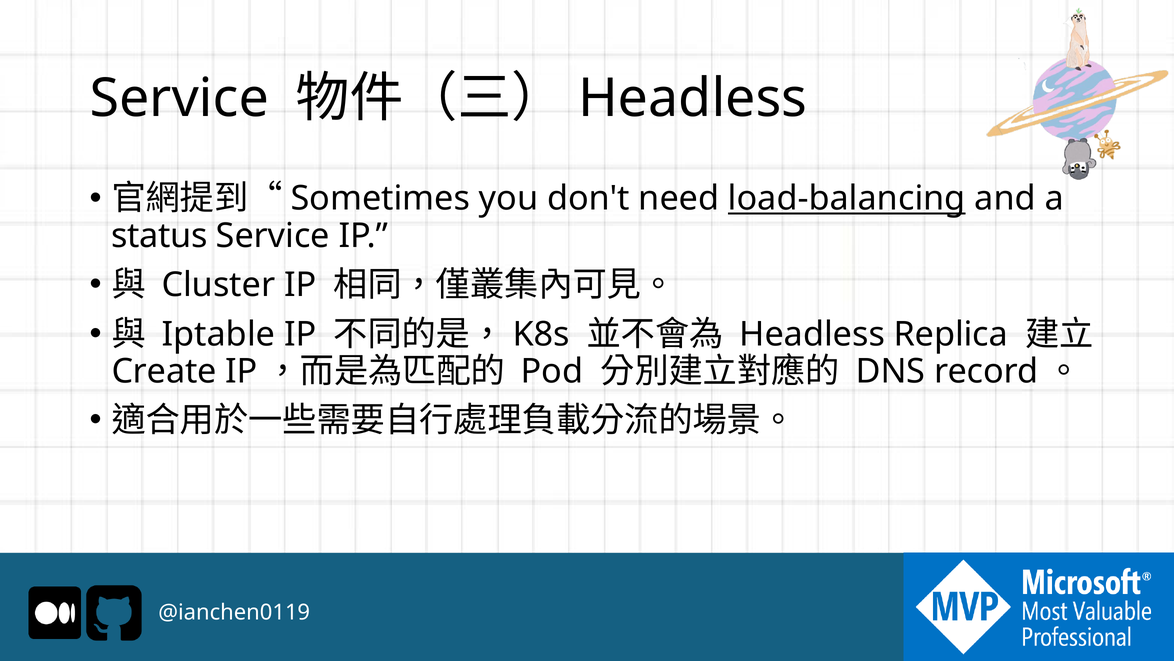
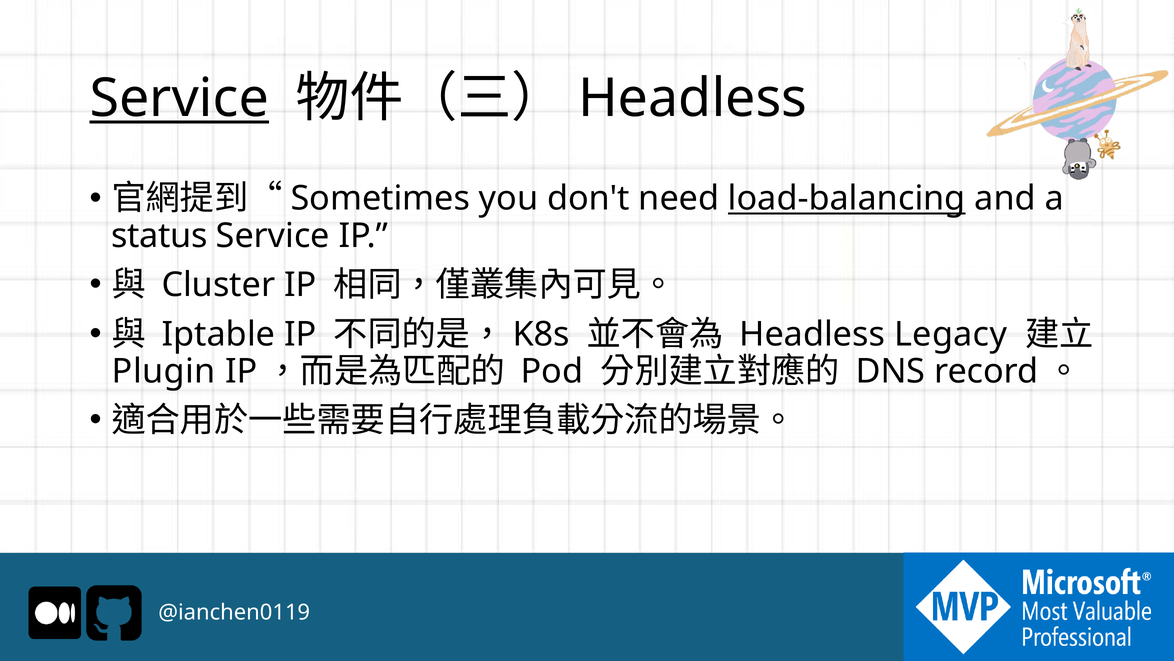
Service underline: none -> present (179, 99)
Replica: Replica -> Legacy (951, 334)
Create: Create -> Plugin (164, 371)
